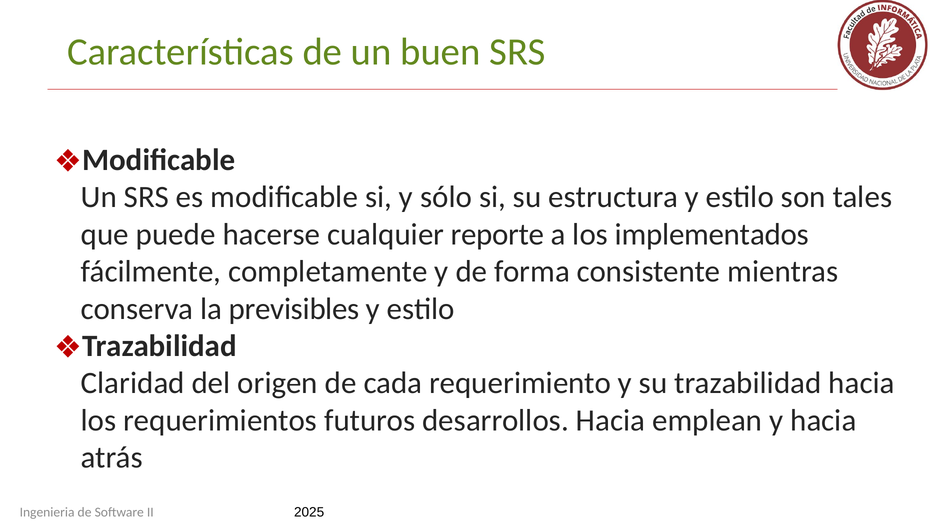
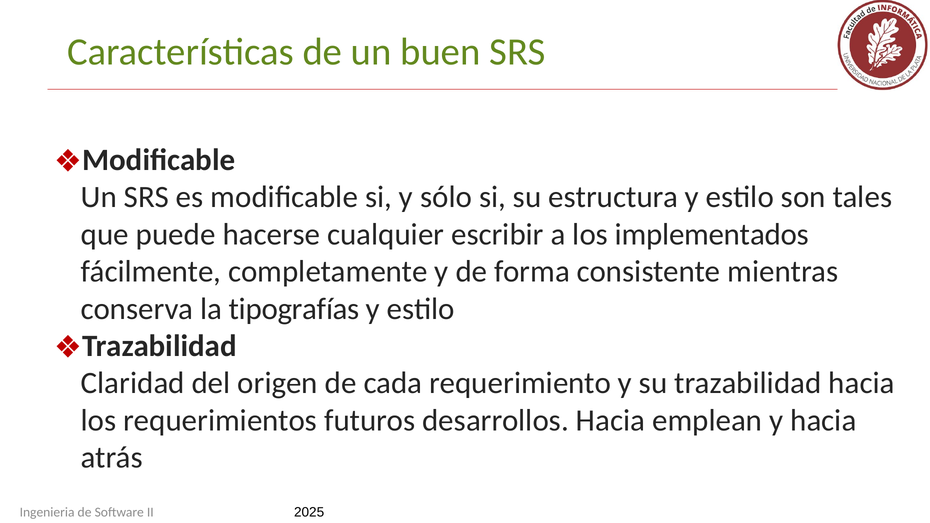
reporte: reporte -> escribir (497, 234)
previsibles: previsibles -> tipografías (294, 309)
